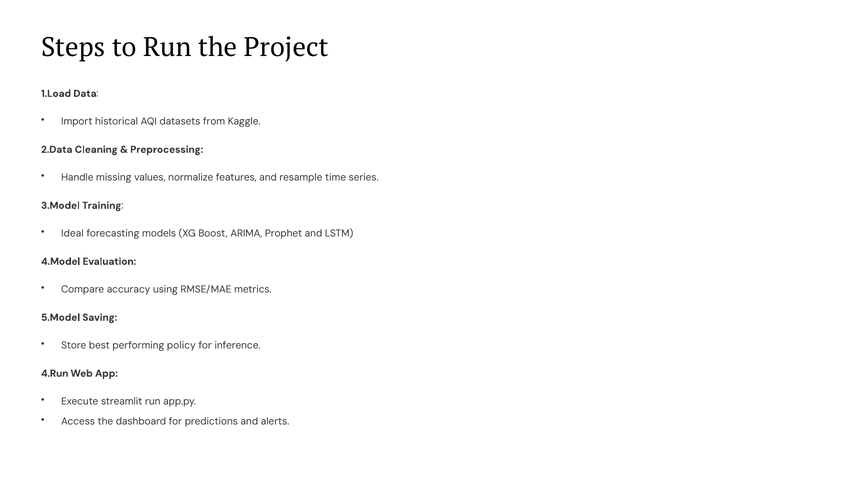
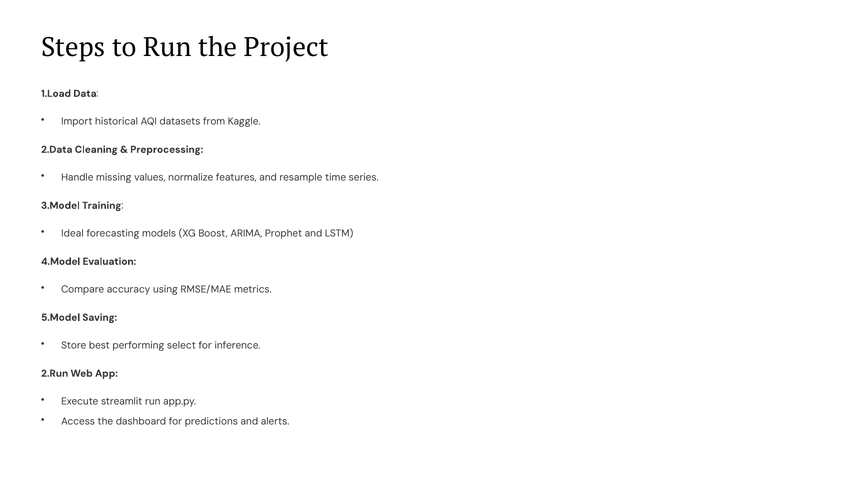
policy: policy -> select (181, 345)
4.Run: 4.Run -> 2.Run (55, 373)
